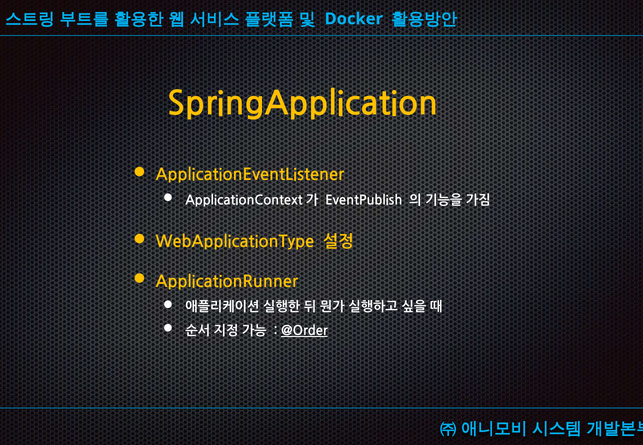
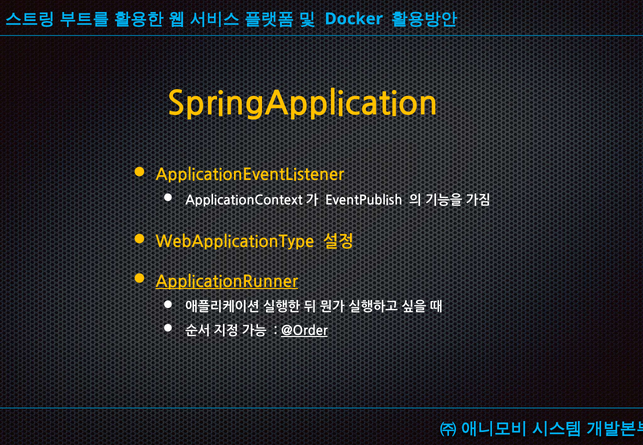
ApplicationRunner underline: none -> present (227, 282)
